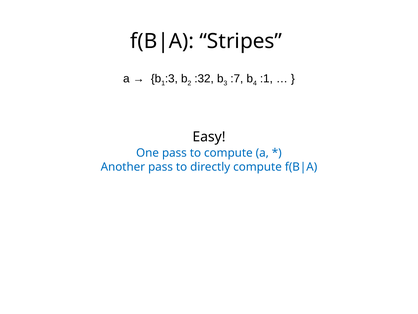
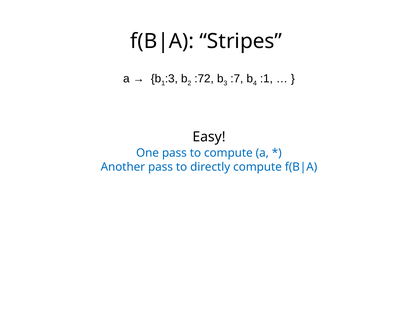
:32: :32 -> :72 (204, 79)
